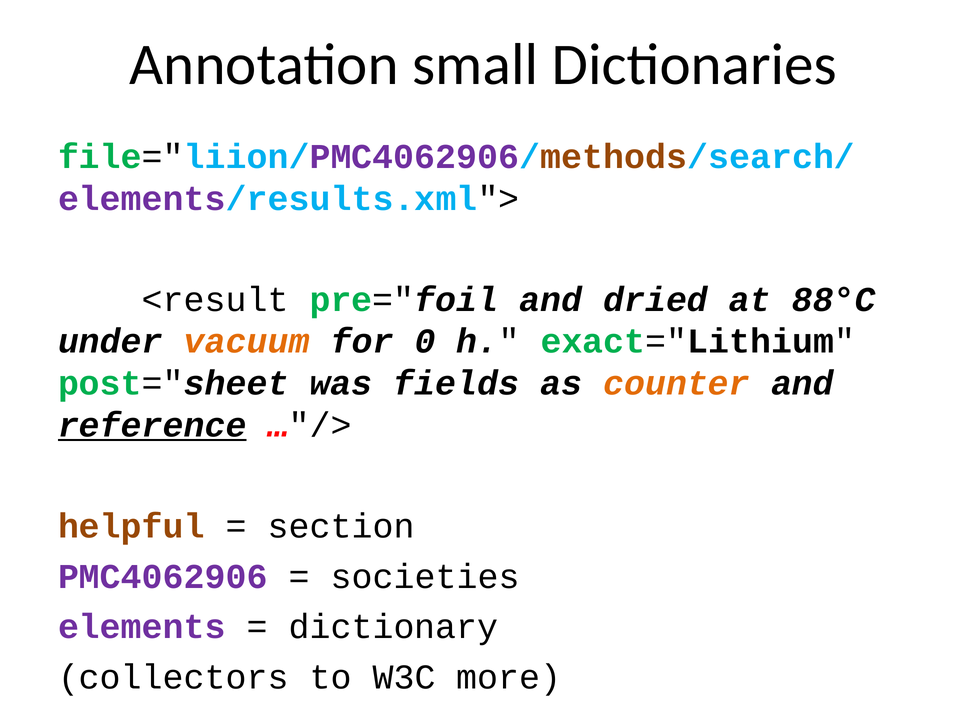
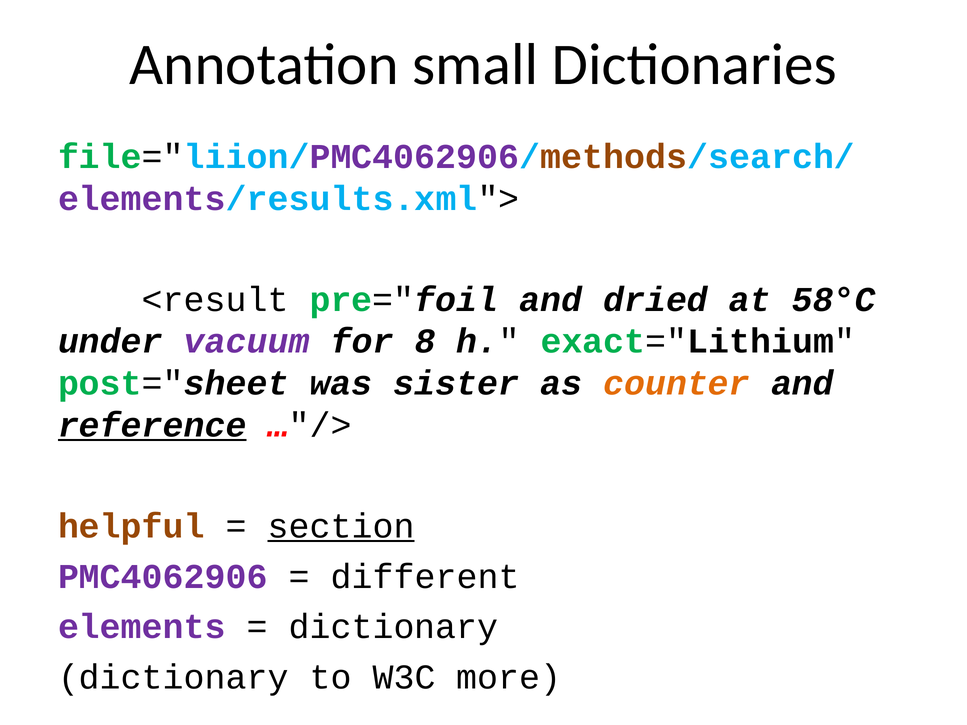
88°C: 88°C -> 58°C (834, 300)
vacuum colour: orange -> purple (247, 342)
0: 0 -> 8 (425, 342)
fields: fields -> sister (456, 383)
section underline: none -> present (341, 526)
societies: societies -> different (425, 577)
collectors: collectors -> dictionary (173, 678)
